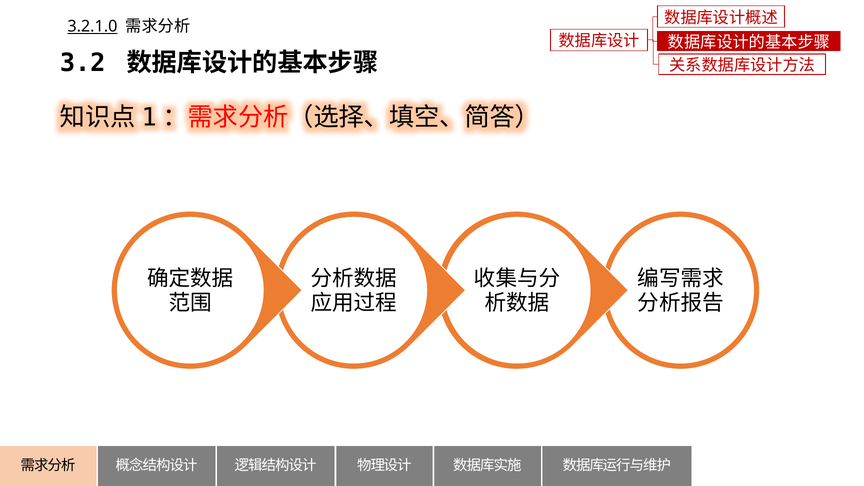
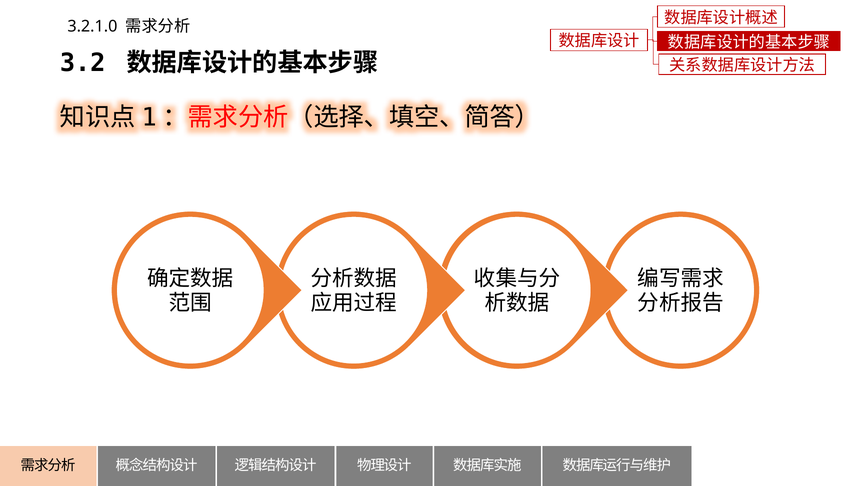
3.2.1.0 underline: present -> none (92, 26)
